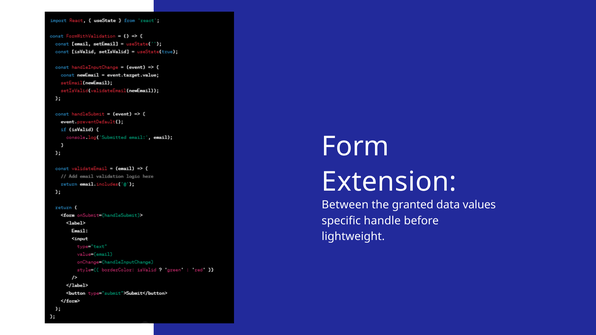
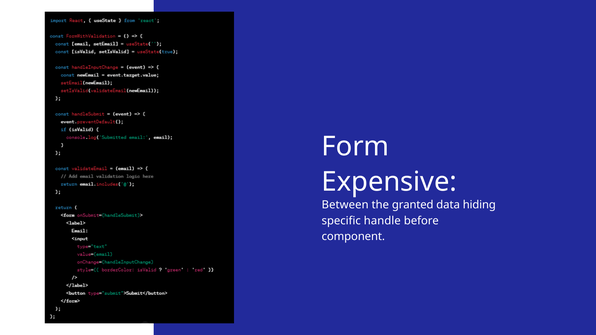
Extension: Extension -> Expensive (389, 182)
values: values -> hiding (479, 205)
lightweight: lightweight -> component (353, 237)
